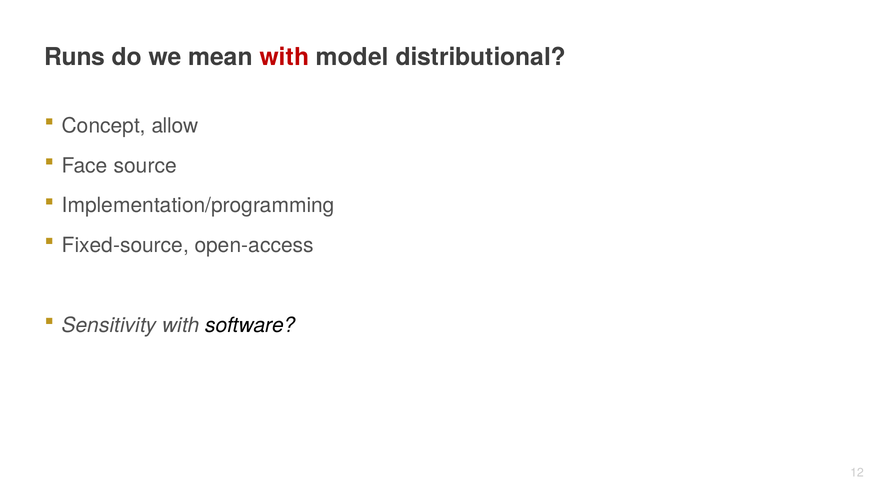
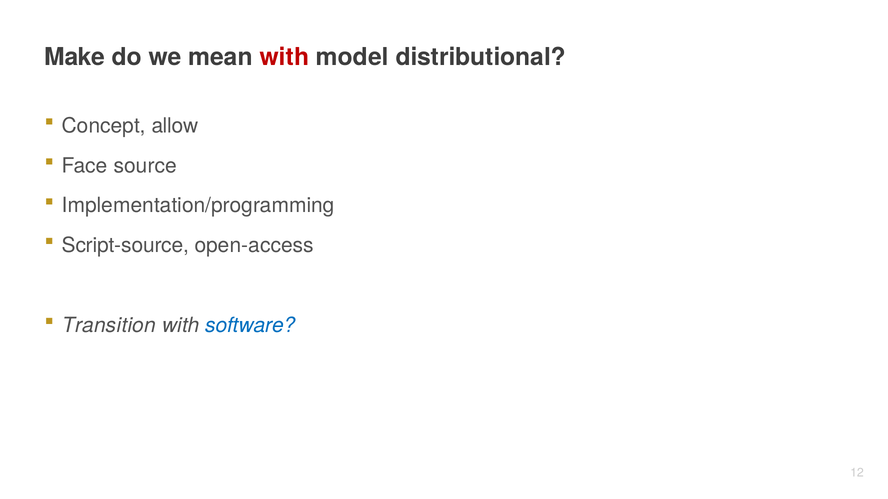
Runs: Runs -> Make (75, 57)
Fixed-source: Fixed-source -> Script-source (125, 246)
Sensitivity: Sensitivity -> Transition (109, 326)
software colour: black -> blue (250, 326)
